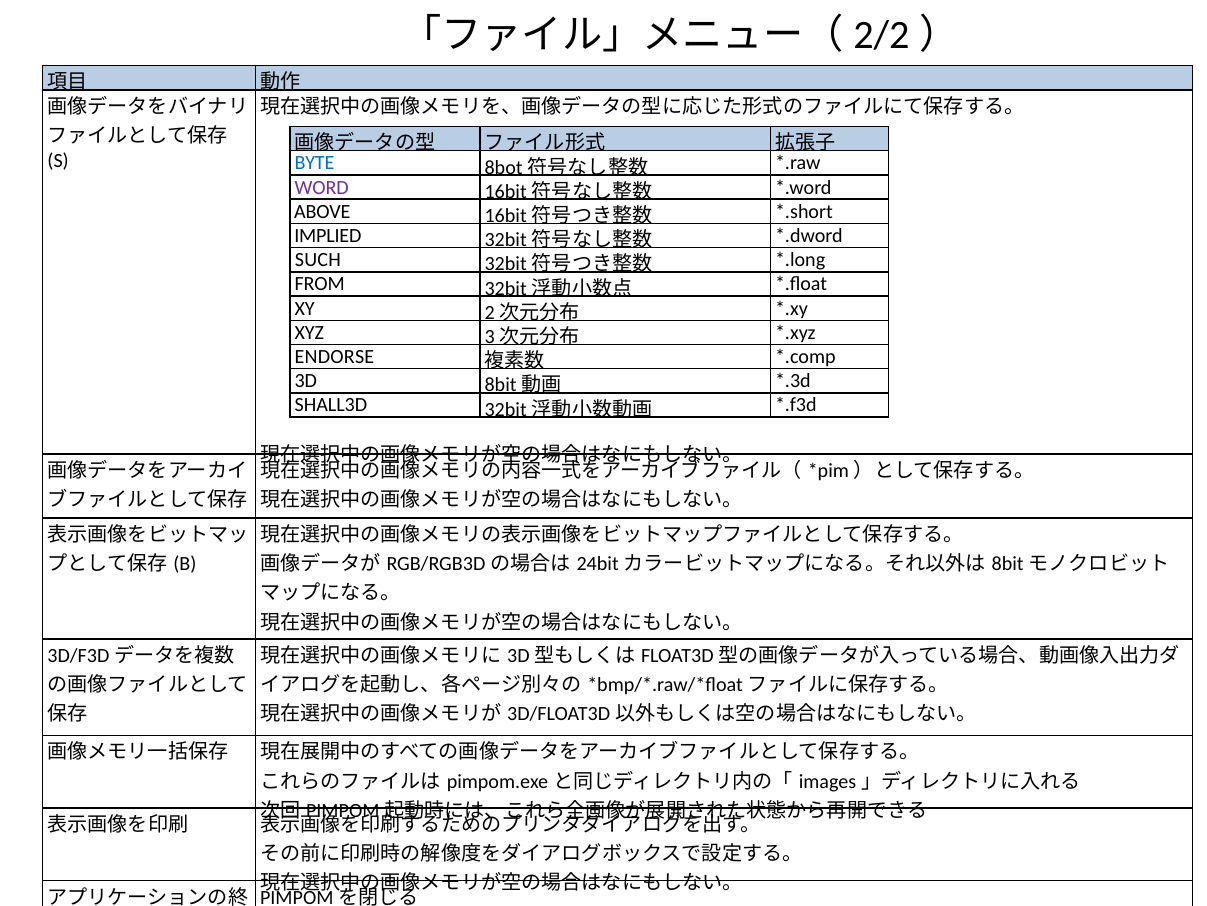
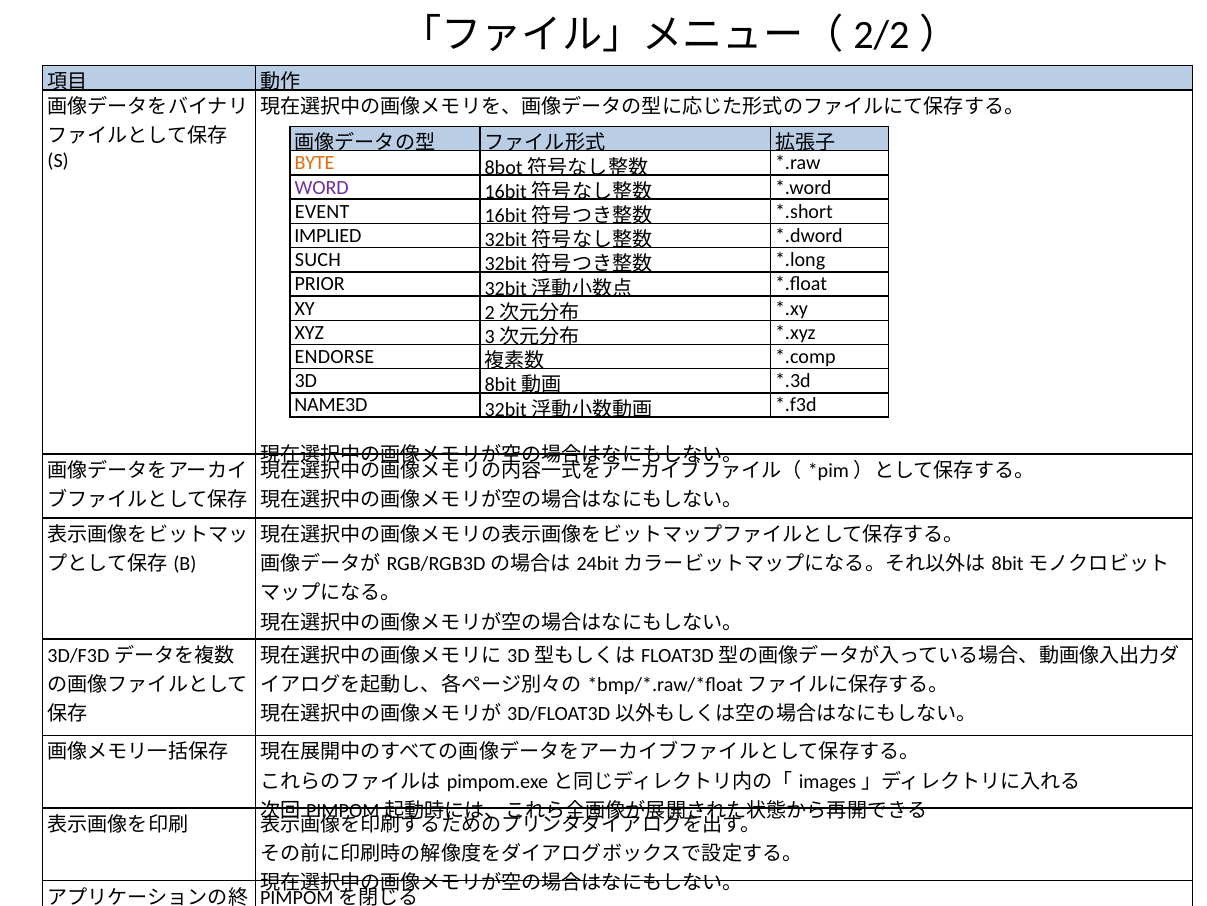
BYTE colour: blue -> orange (315, 163)
ABOVE: ABOVE -> EVENT (322, 211)
FROM: FROM -> PRIOR (320, 284)
SHALL3D: SHALL3D -> NAME3D (331, 405)
